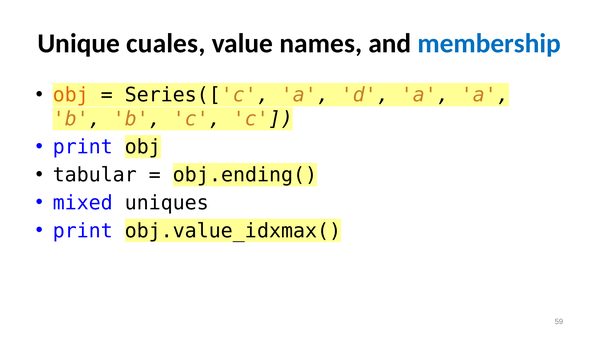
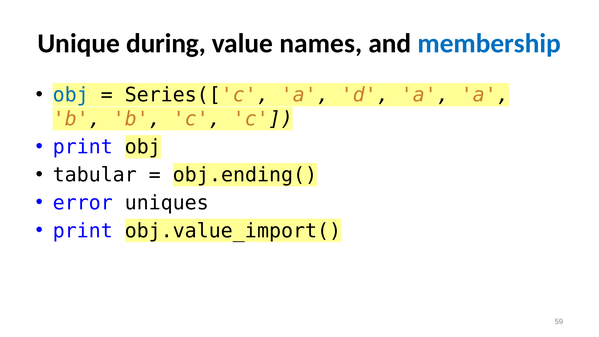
cuales: cuales -> during (166, 43)
obj colour: orange -> blue (71, 95)
mixed: mixed -> error (83, 203)
obj.value_idxmax(: obj.value_idxmax( -> obj.value_import( (233, 231)
